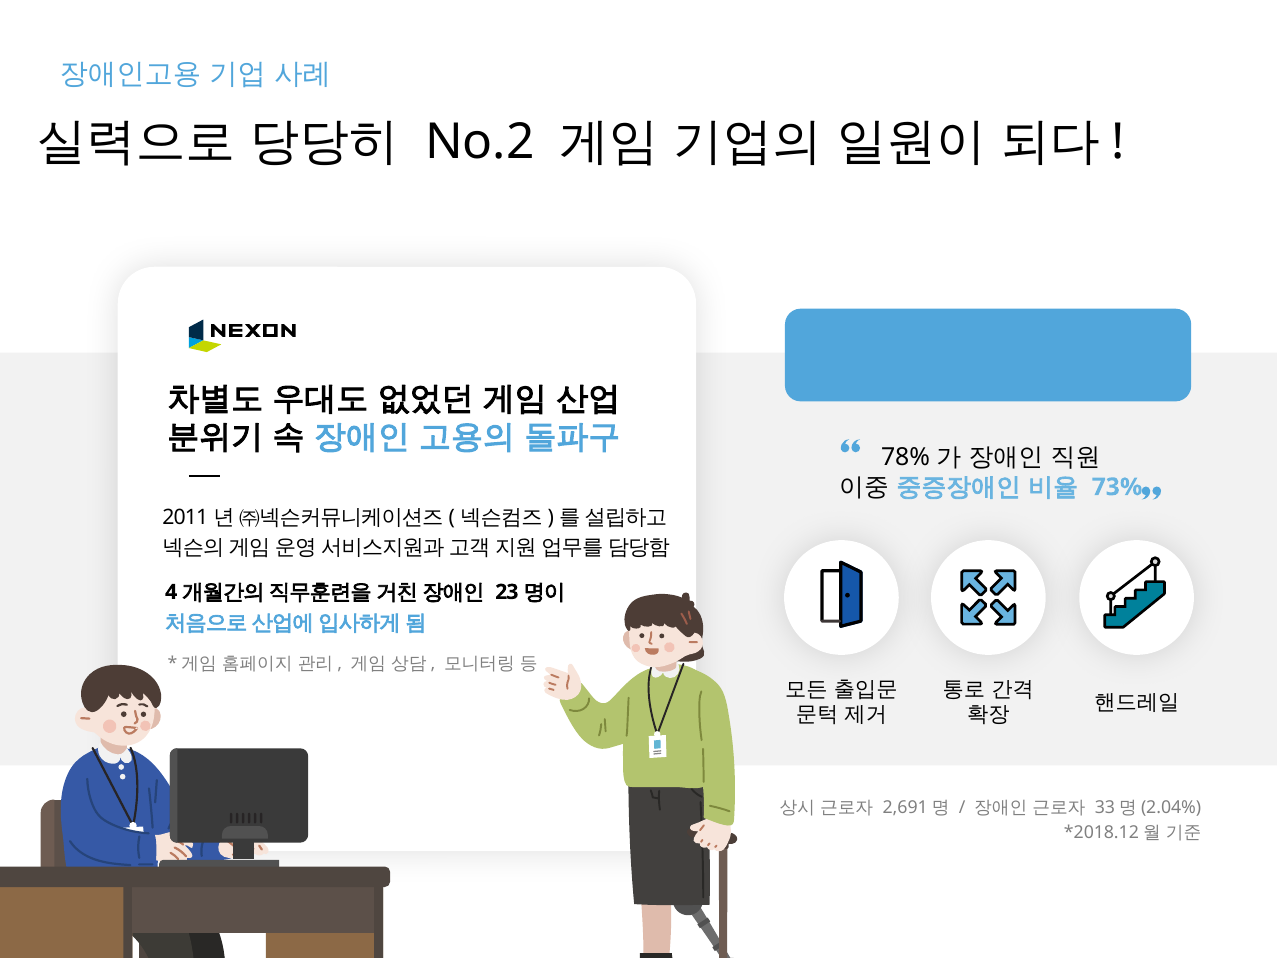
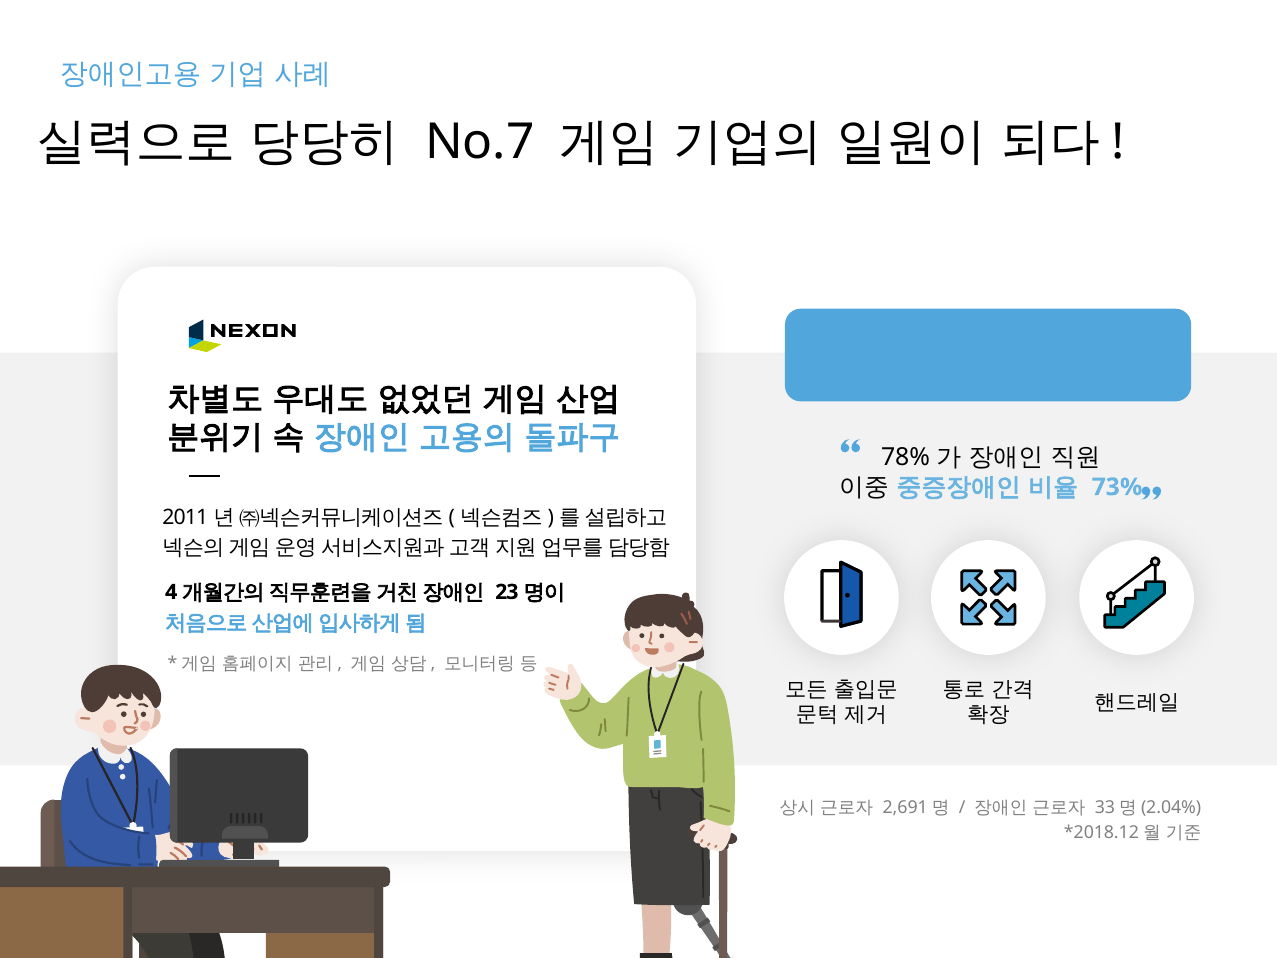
No.2: No.2 -> No.7 (480, 142)
